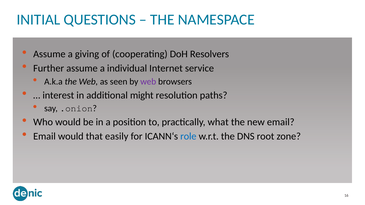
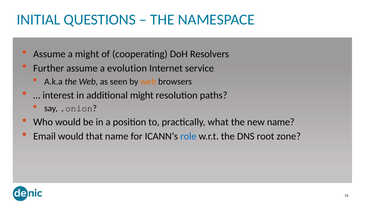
a giving: giving -> might (87, 54)
individual: individual -> evolution (127, 68)
web colour: purple -> orange (148, 82)
new email: email -> name (281, 122)
that easily: easily -> name (117, 137)
